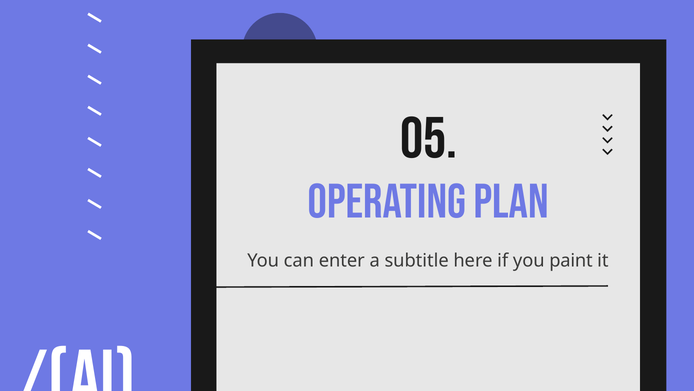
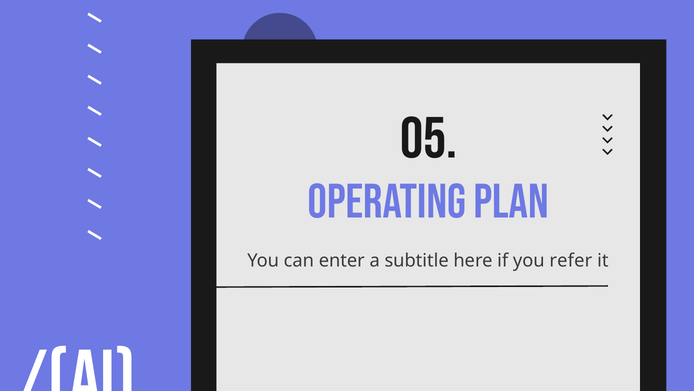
paint: paint -> refer (571, 260)
